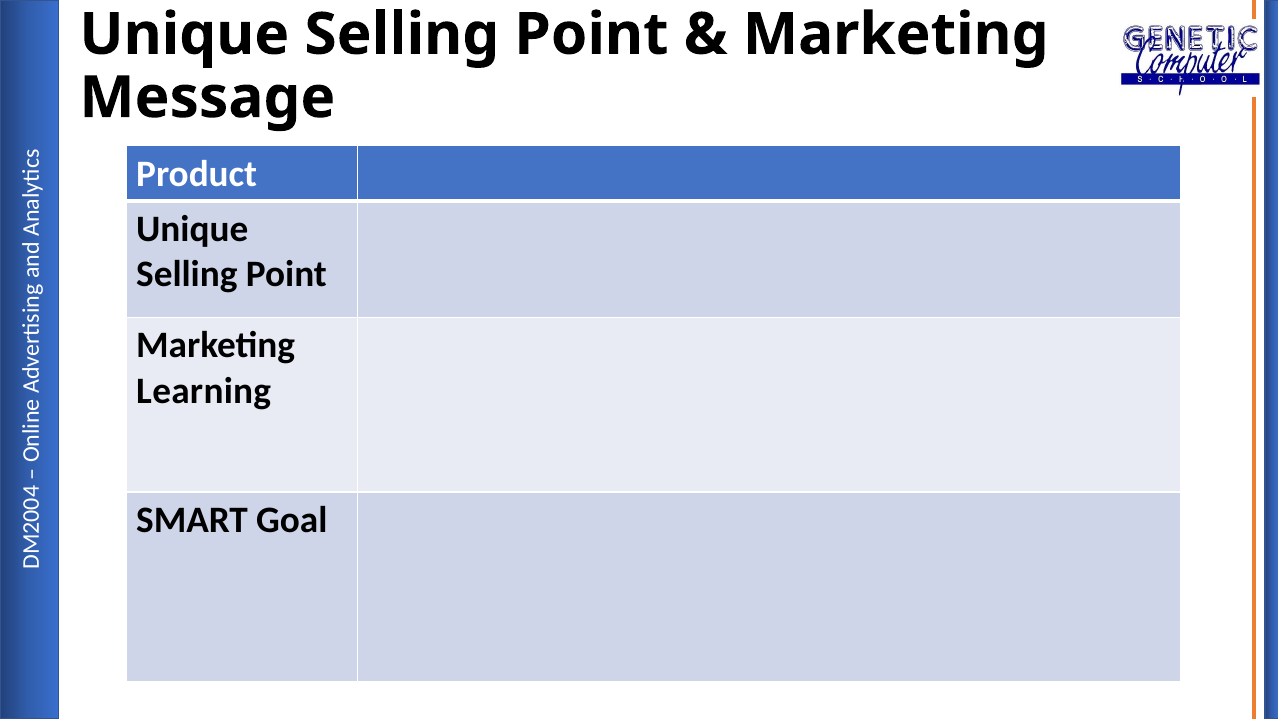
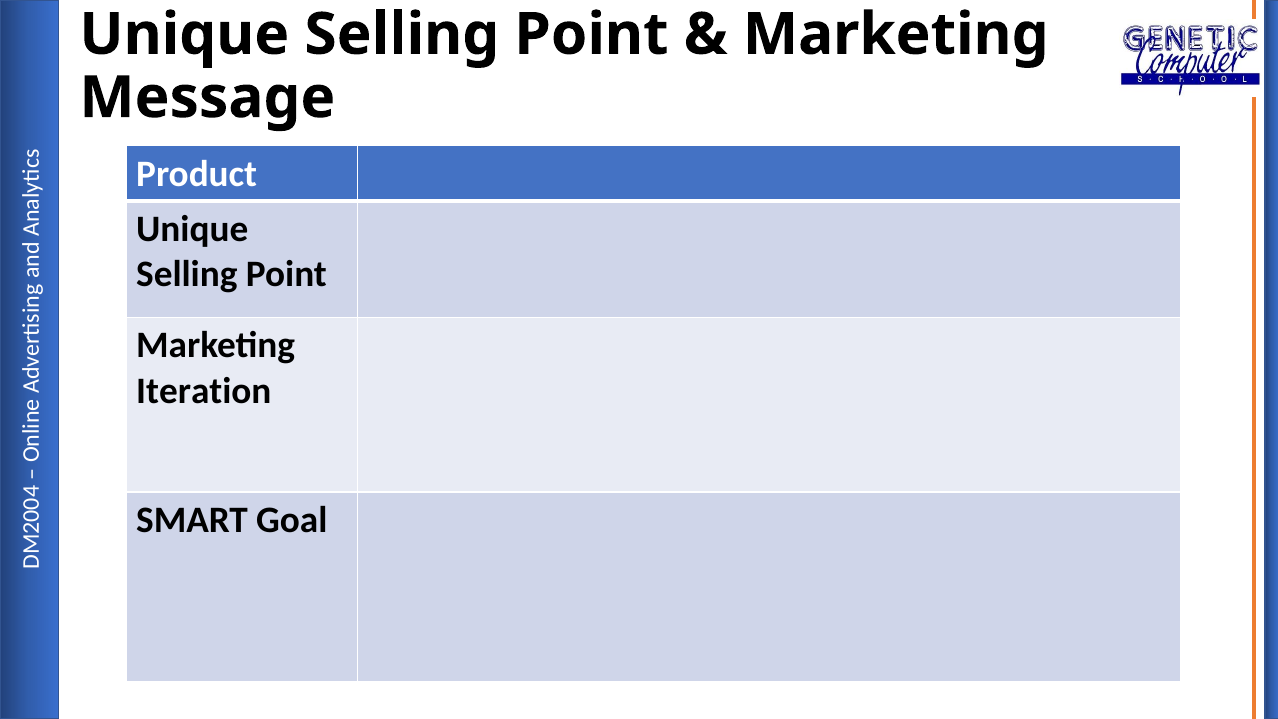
Learning: Learning -> Iteration (204, 391)
